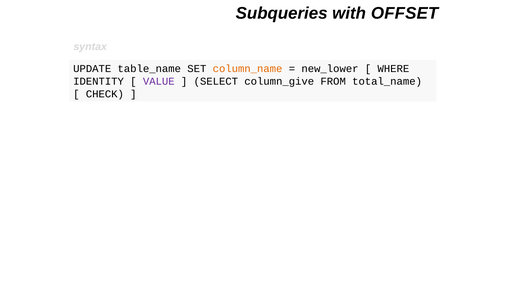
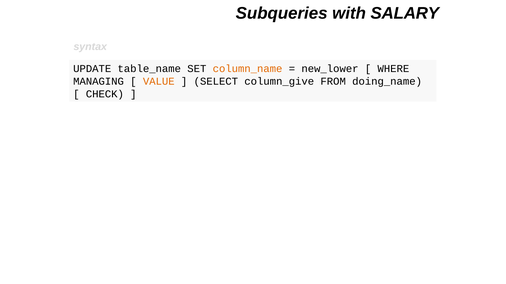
OFFSET: OFFSET -> SALARY (405, 13)
IDENTITY: IDENTITY -> MANAGING (99, 82)
VALUE colour: purple -> orange (159, 82)
total_name: total_name -> doing_name (387, 82)
